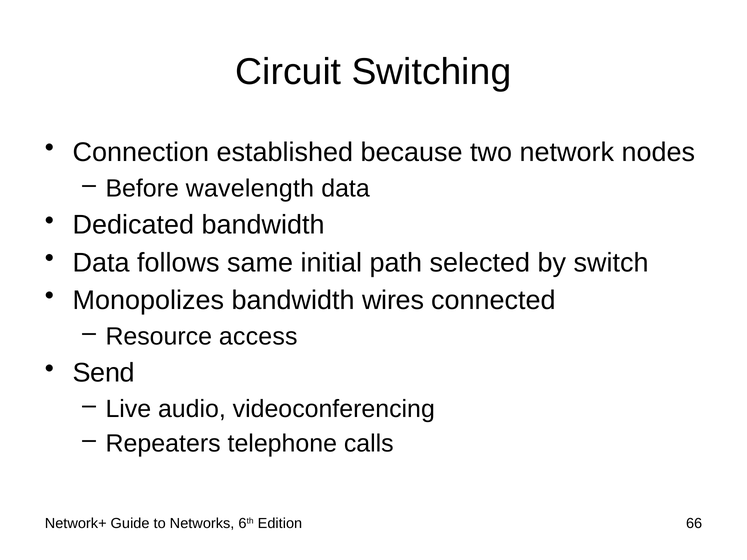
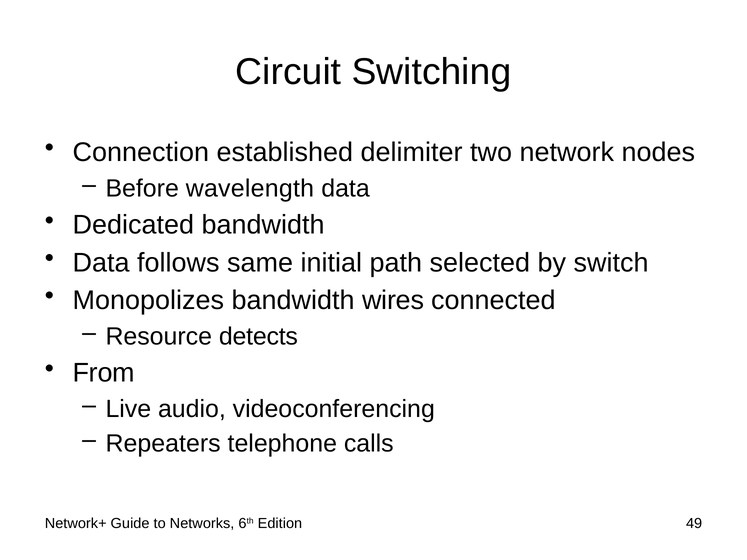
because: because -> delimiter (412, 153)
access: access -> detects (258, 337)
Send: Send -> From (104, 373)
66: 66 -> 49 (694, 524)
